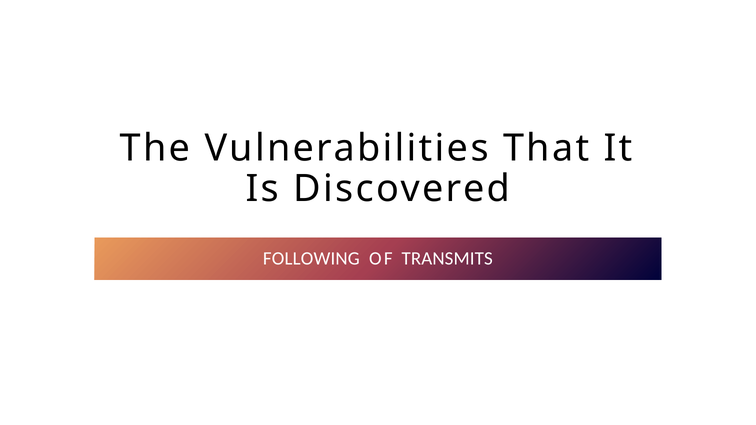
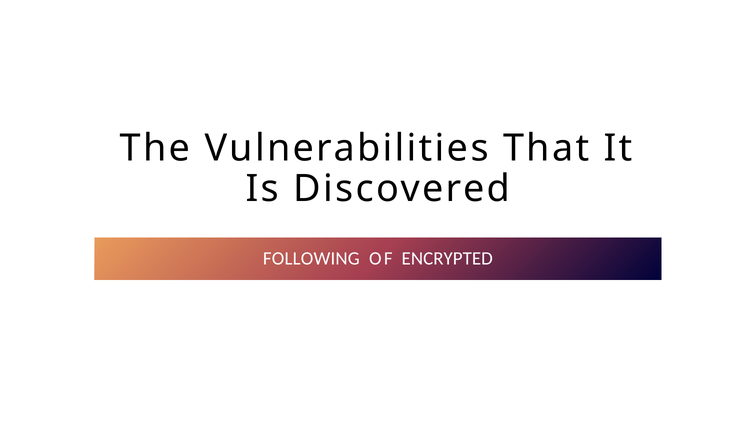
TRANSMITS: TRANSMITS -> ENCRYPTED (447, 259)
